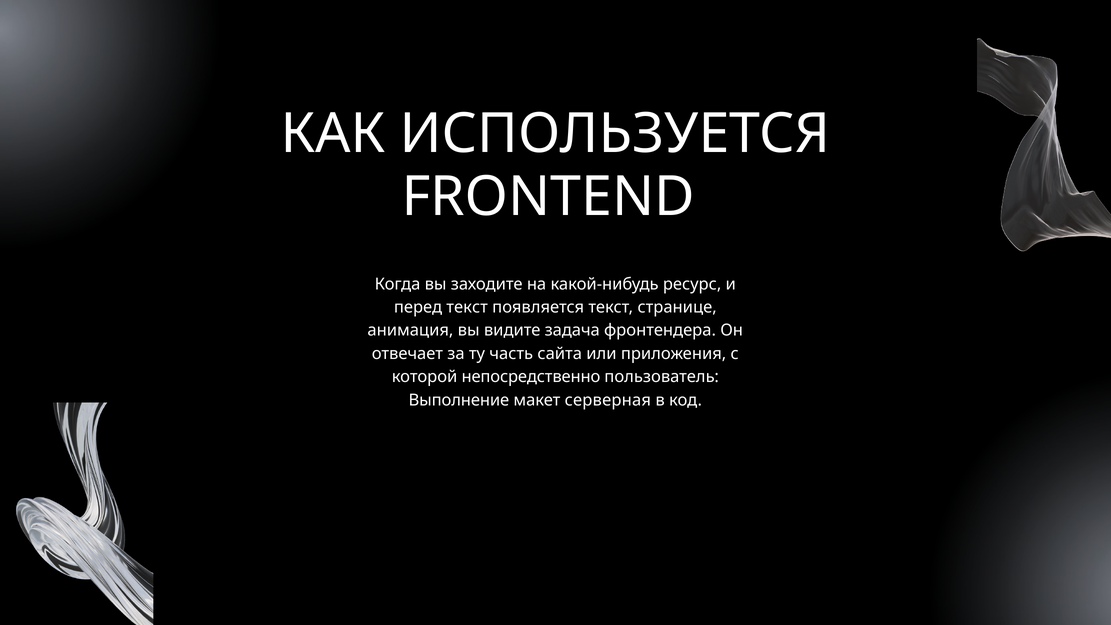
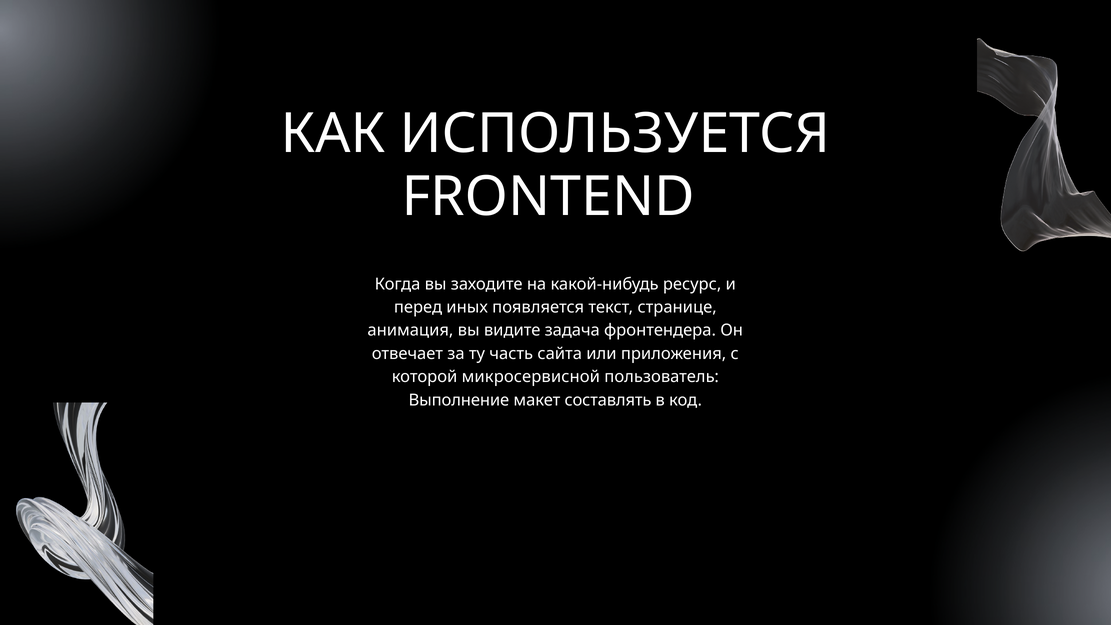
перед текст: текст -> иных (467, 307)
непосредственно: непосредственно -> микросервисной (531, 377)
серверная: серверная -> составлять (608, 400)
